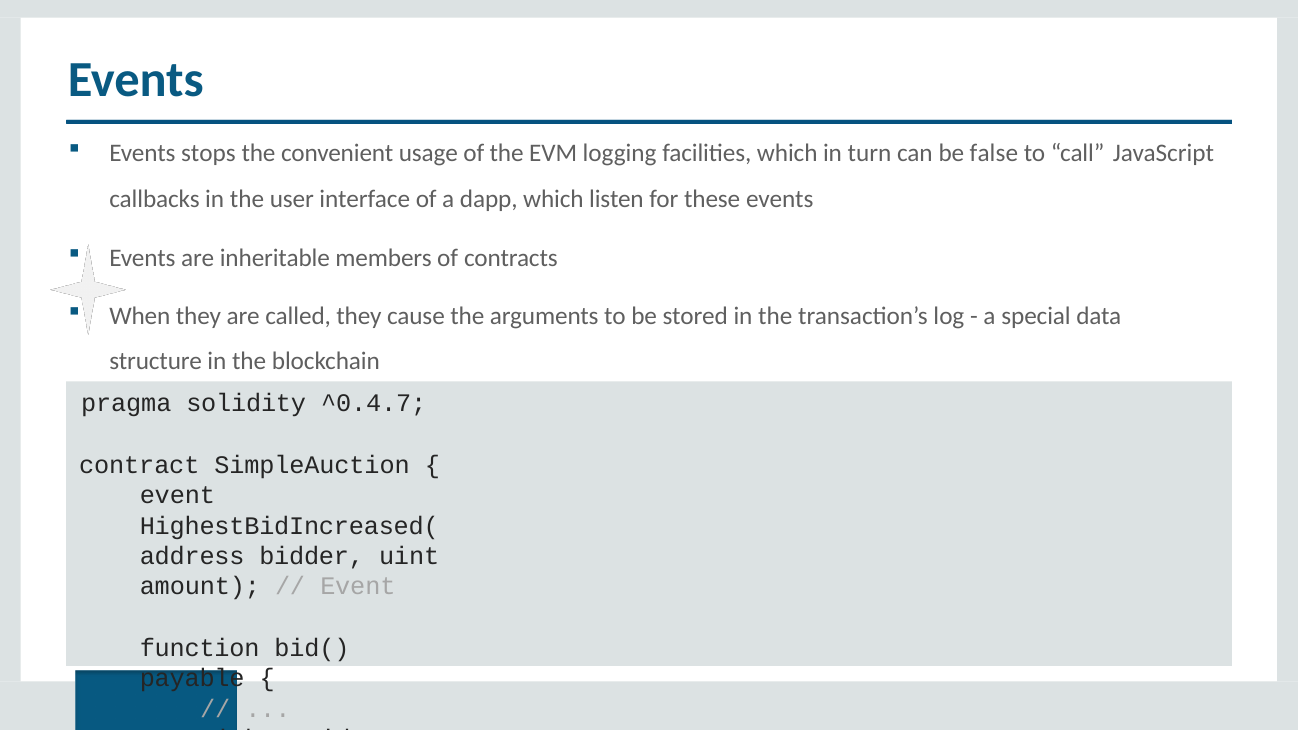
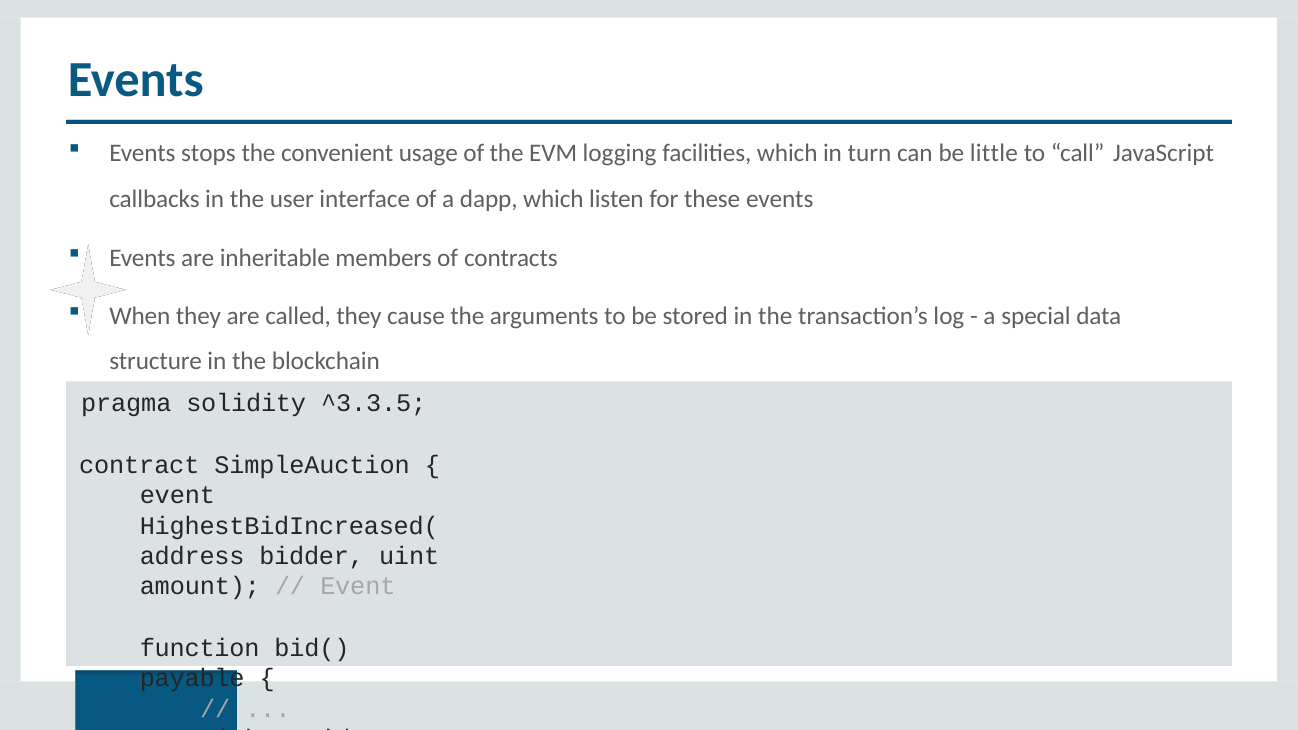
false: false -> little (994, 153)
^0.4.7: ^0.4.7 -> ^3.3.5 (374, 403)
